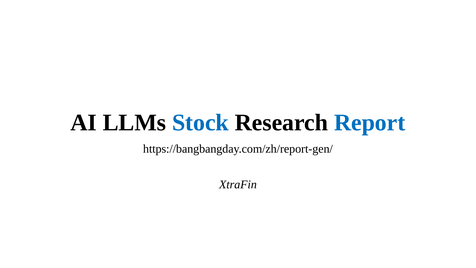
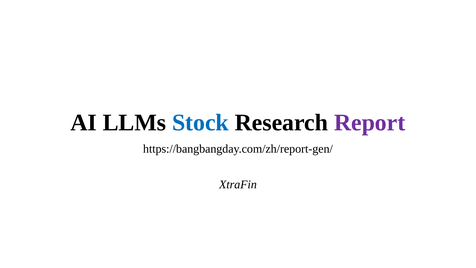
Report colour: blue -> purple (370, 123)
